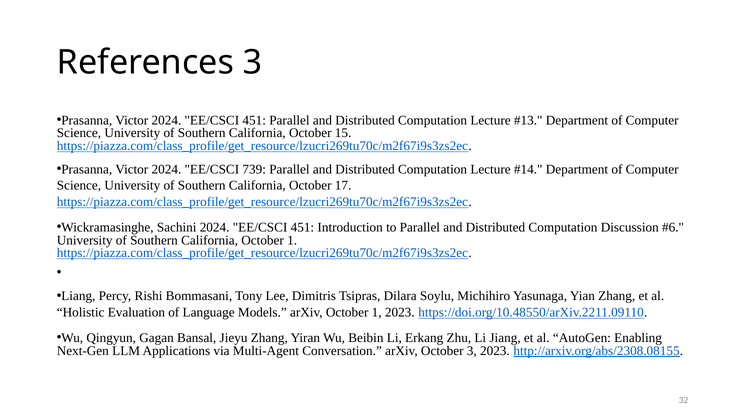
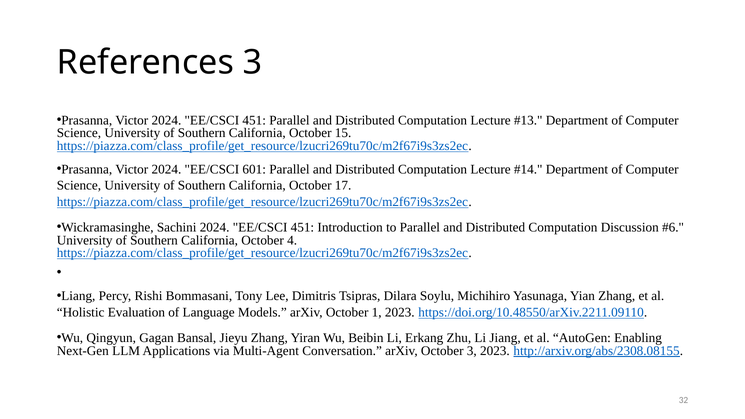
739: 739 -> 601 (254, 169)
California October 1: 1 -> 4 (292, 240)
